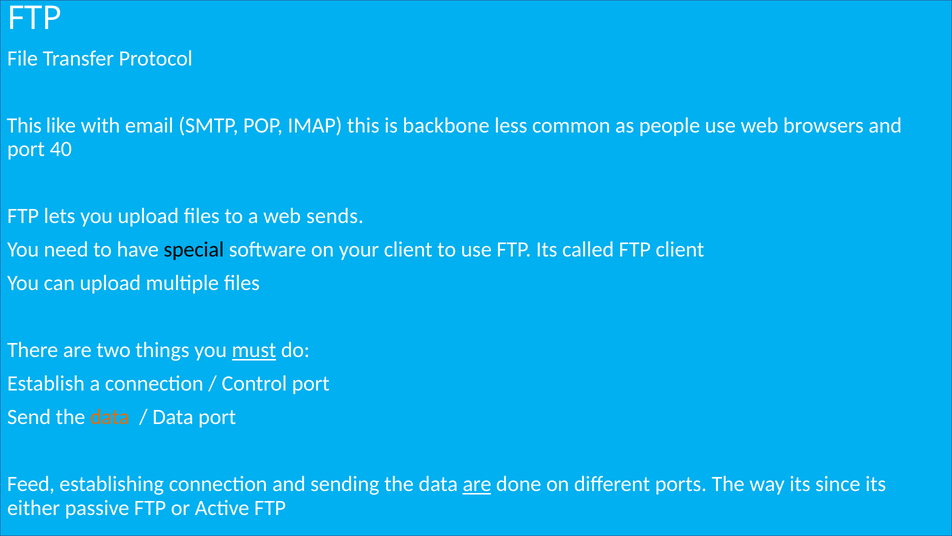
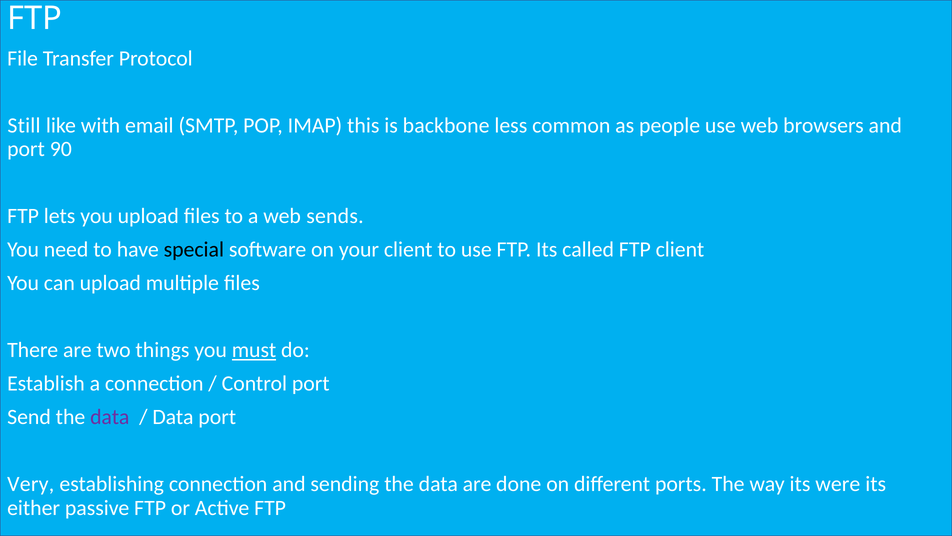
This: This -> Still (24, 126)
40: 40 -> 90 (61, 149)
data colour: orange -> purple (110, 417)
Feed: Feed -> Very (31, 484)
are underline: present -> none (477, 484)
since: since -> were (838, 484)
